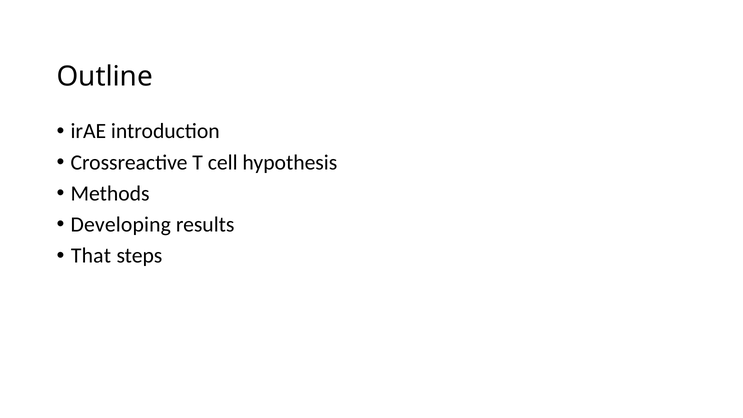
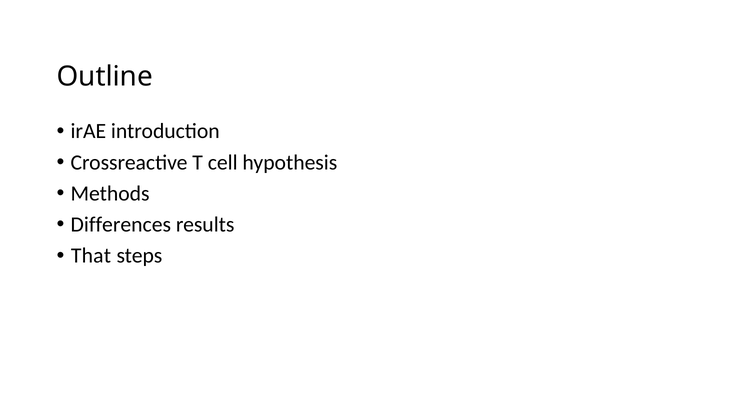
Developing: Developing -> Differences (121, 225)
